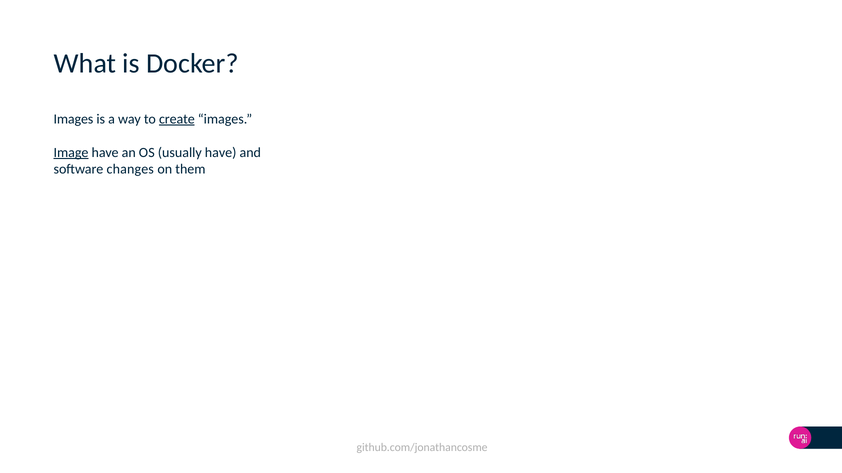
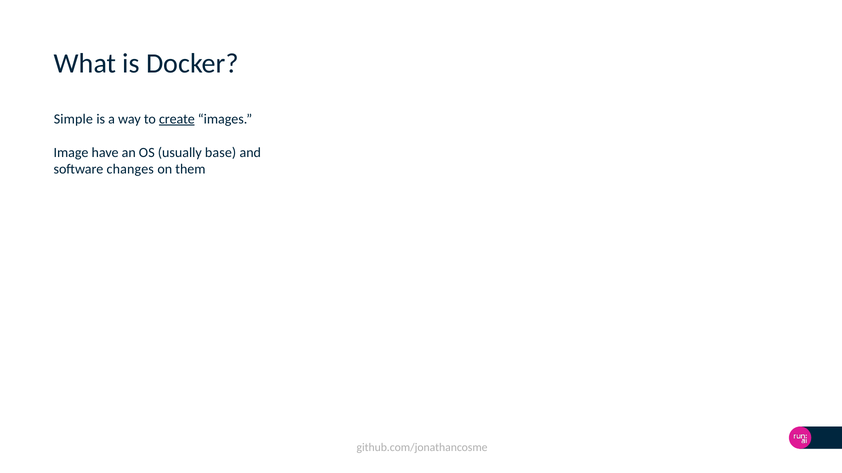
Images: Images -> Simple (73, 119)
Image underline: present -> none (71, 153)
usually have: have -> base (221, 153)
